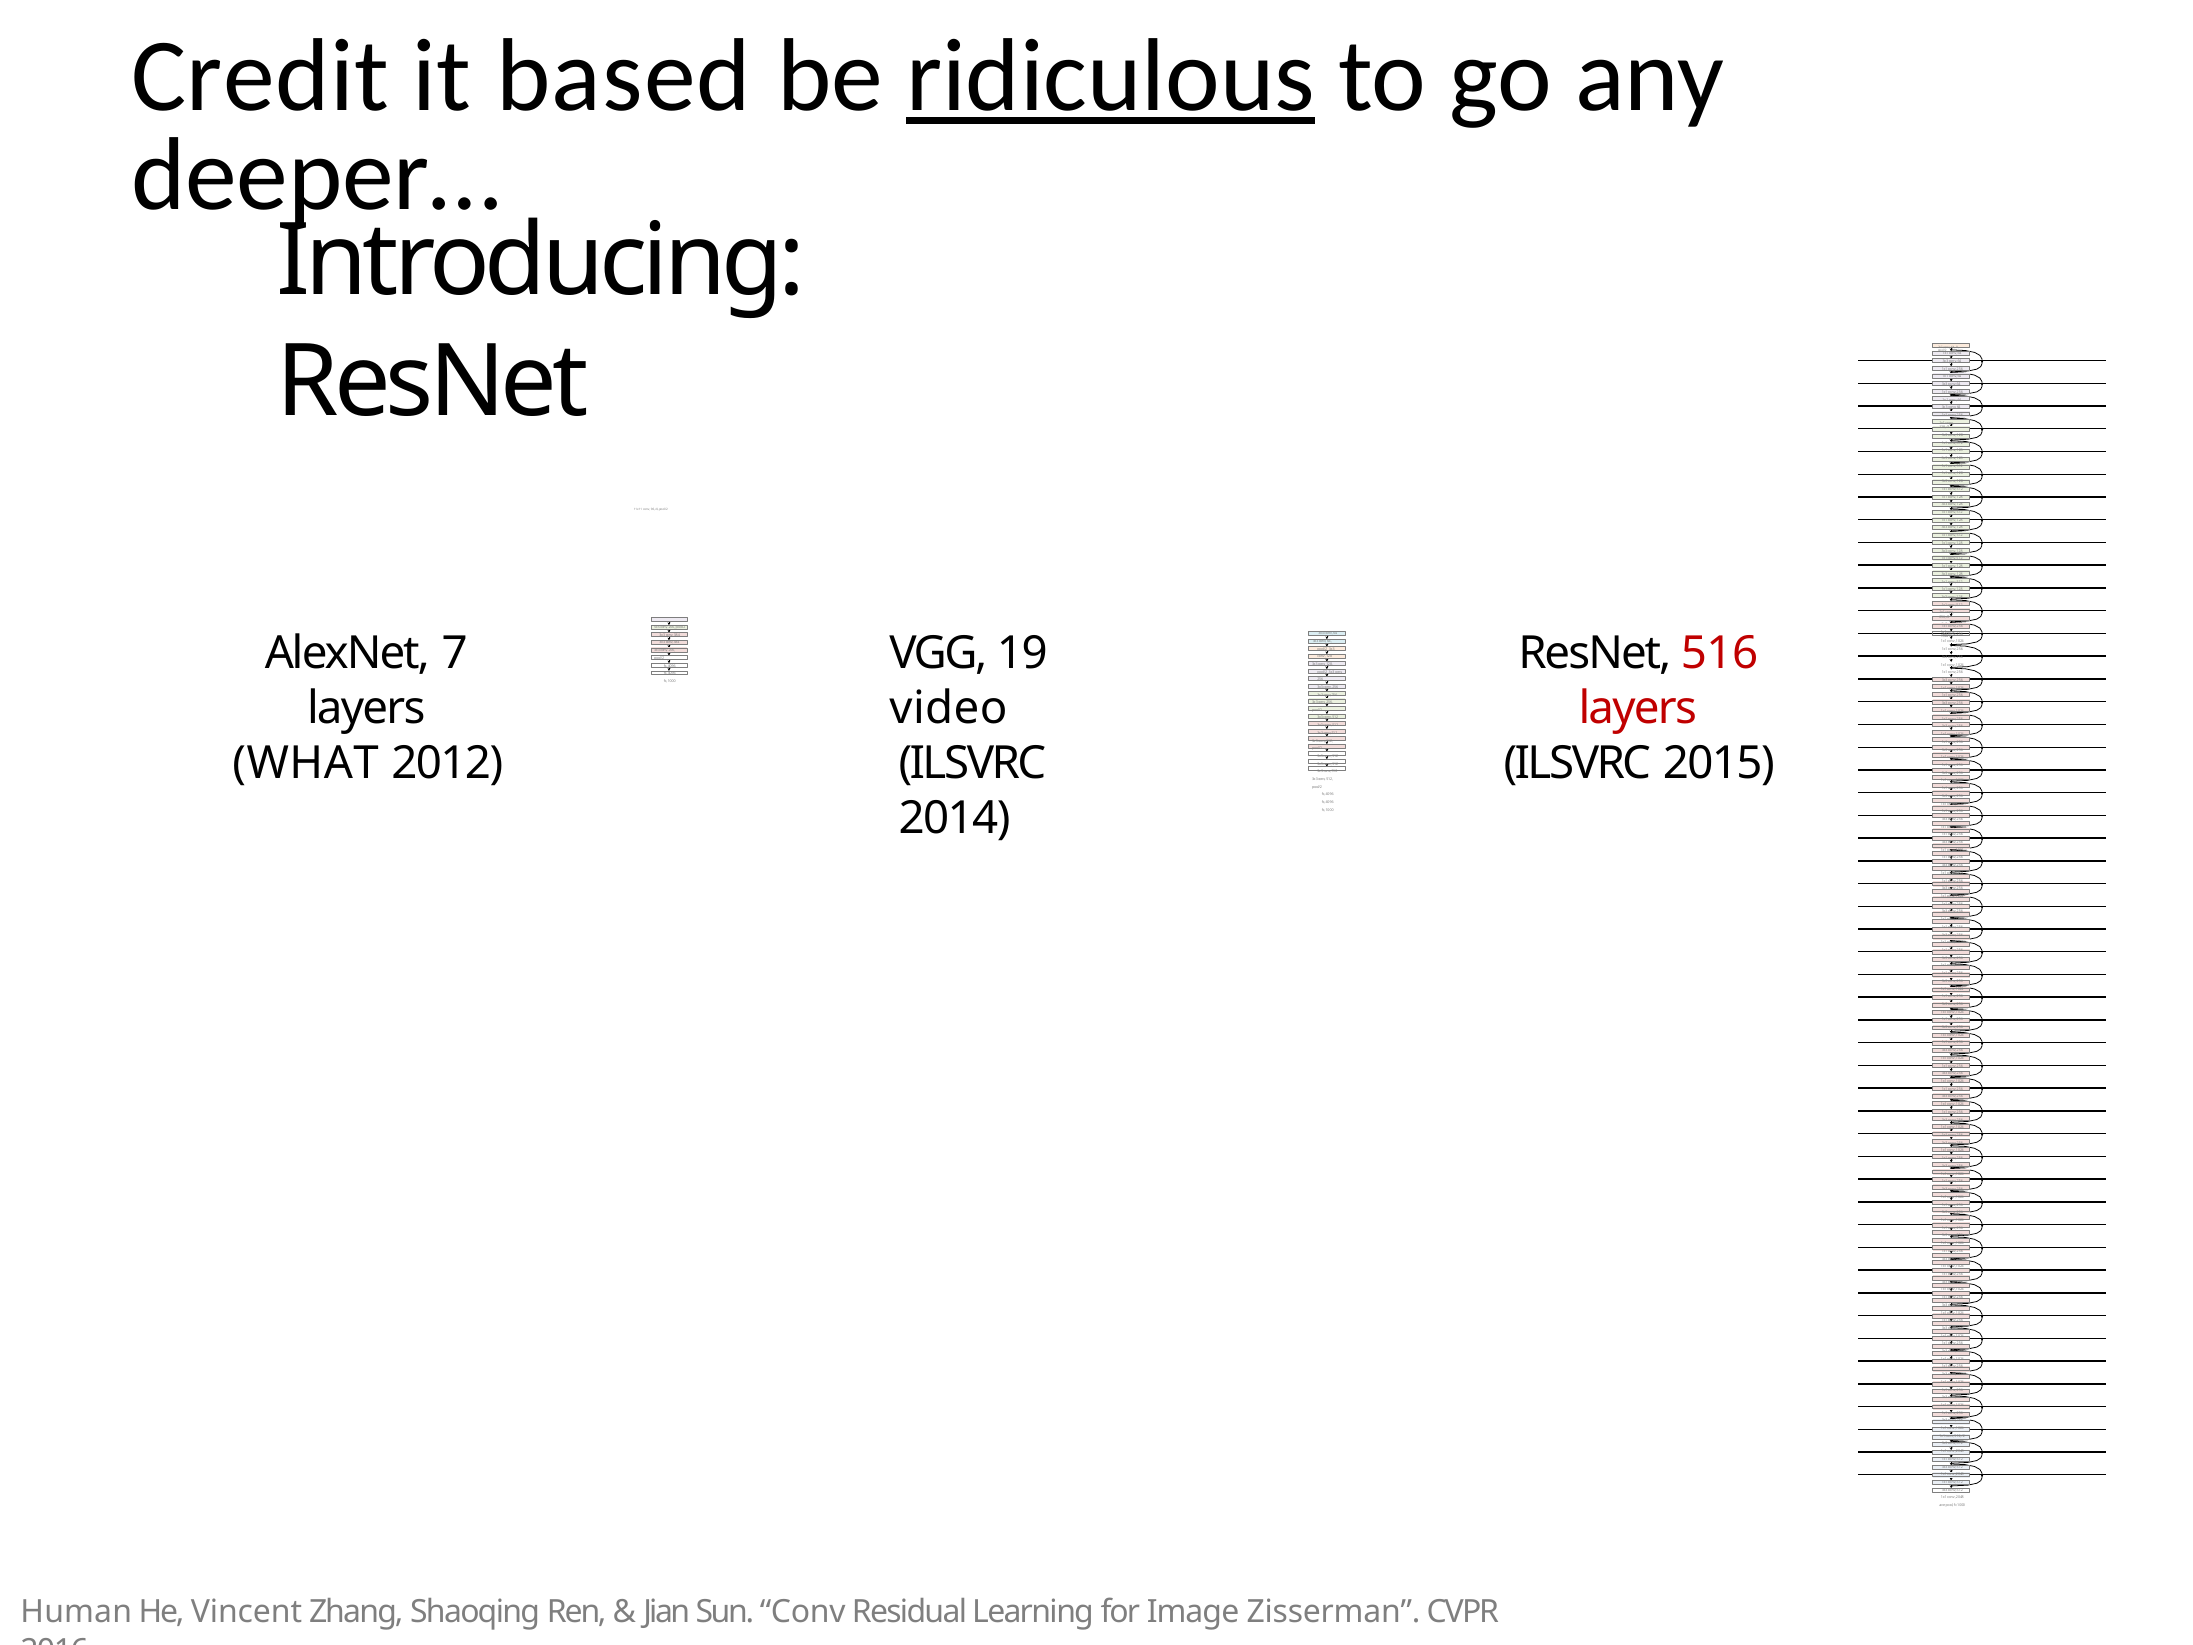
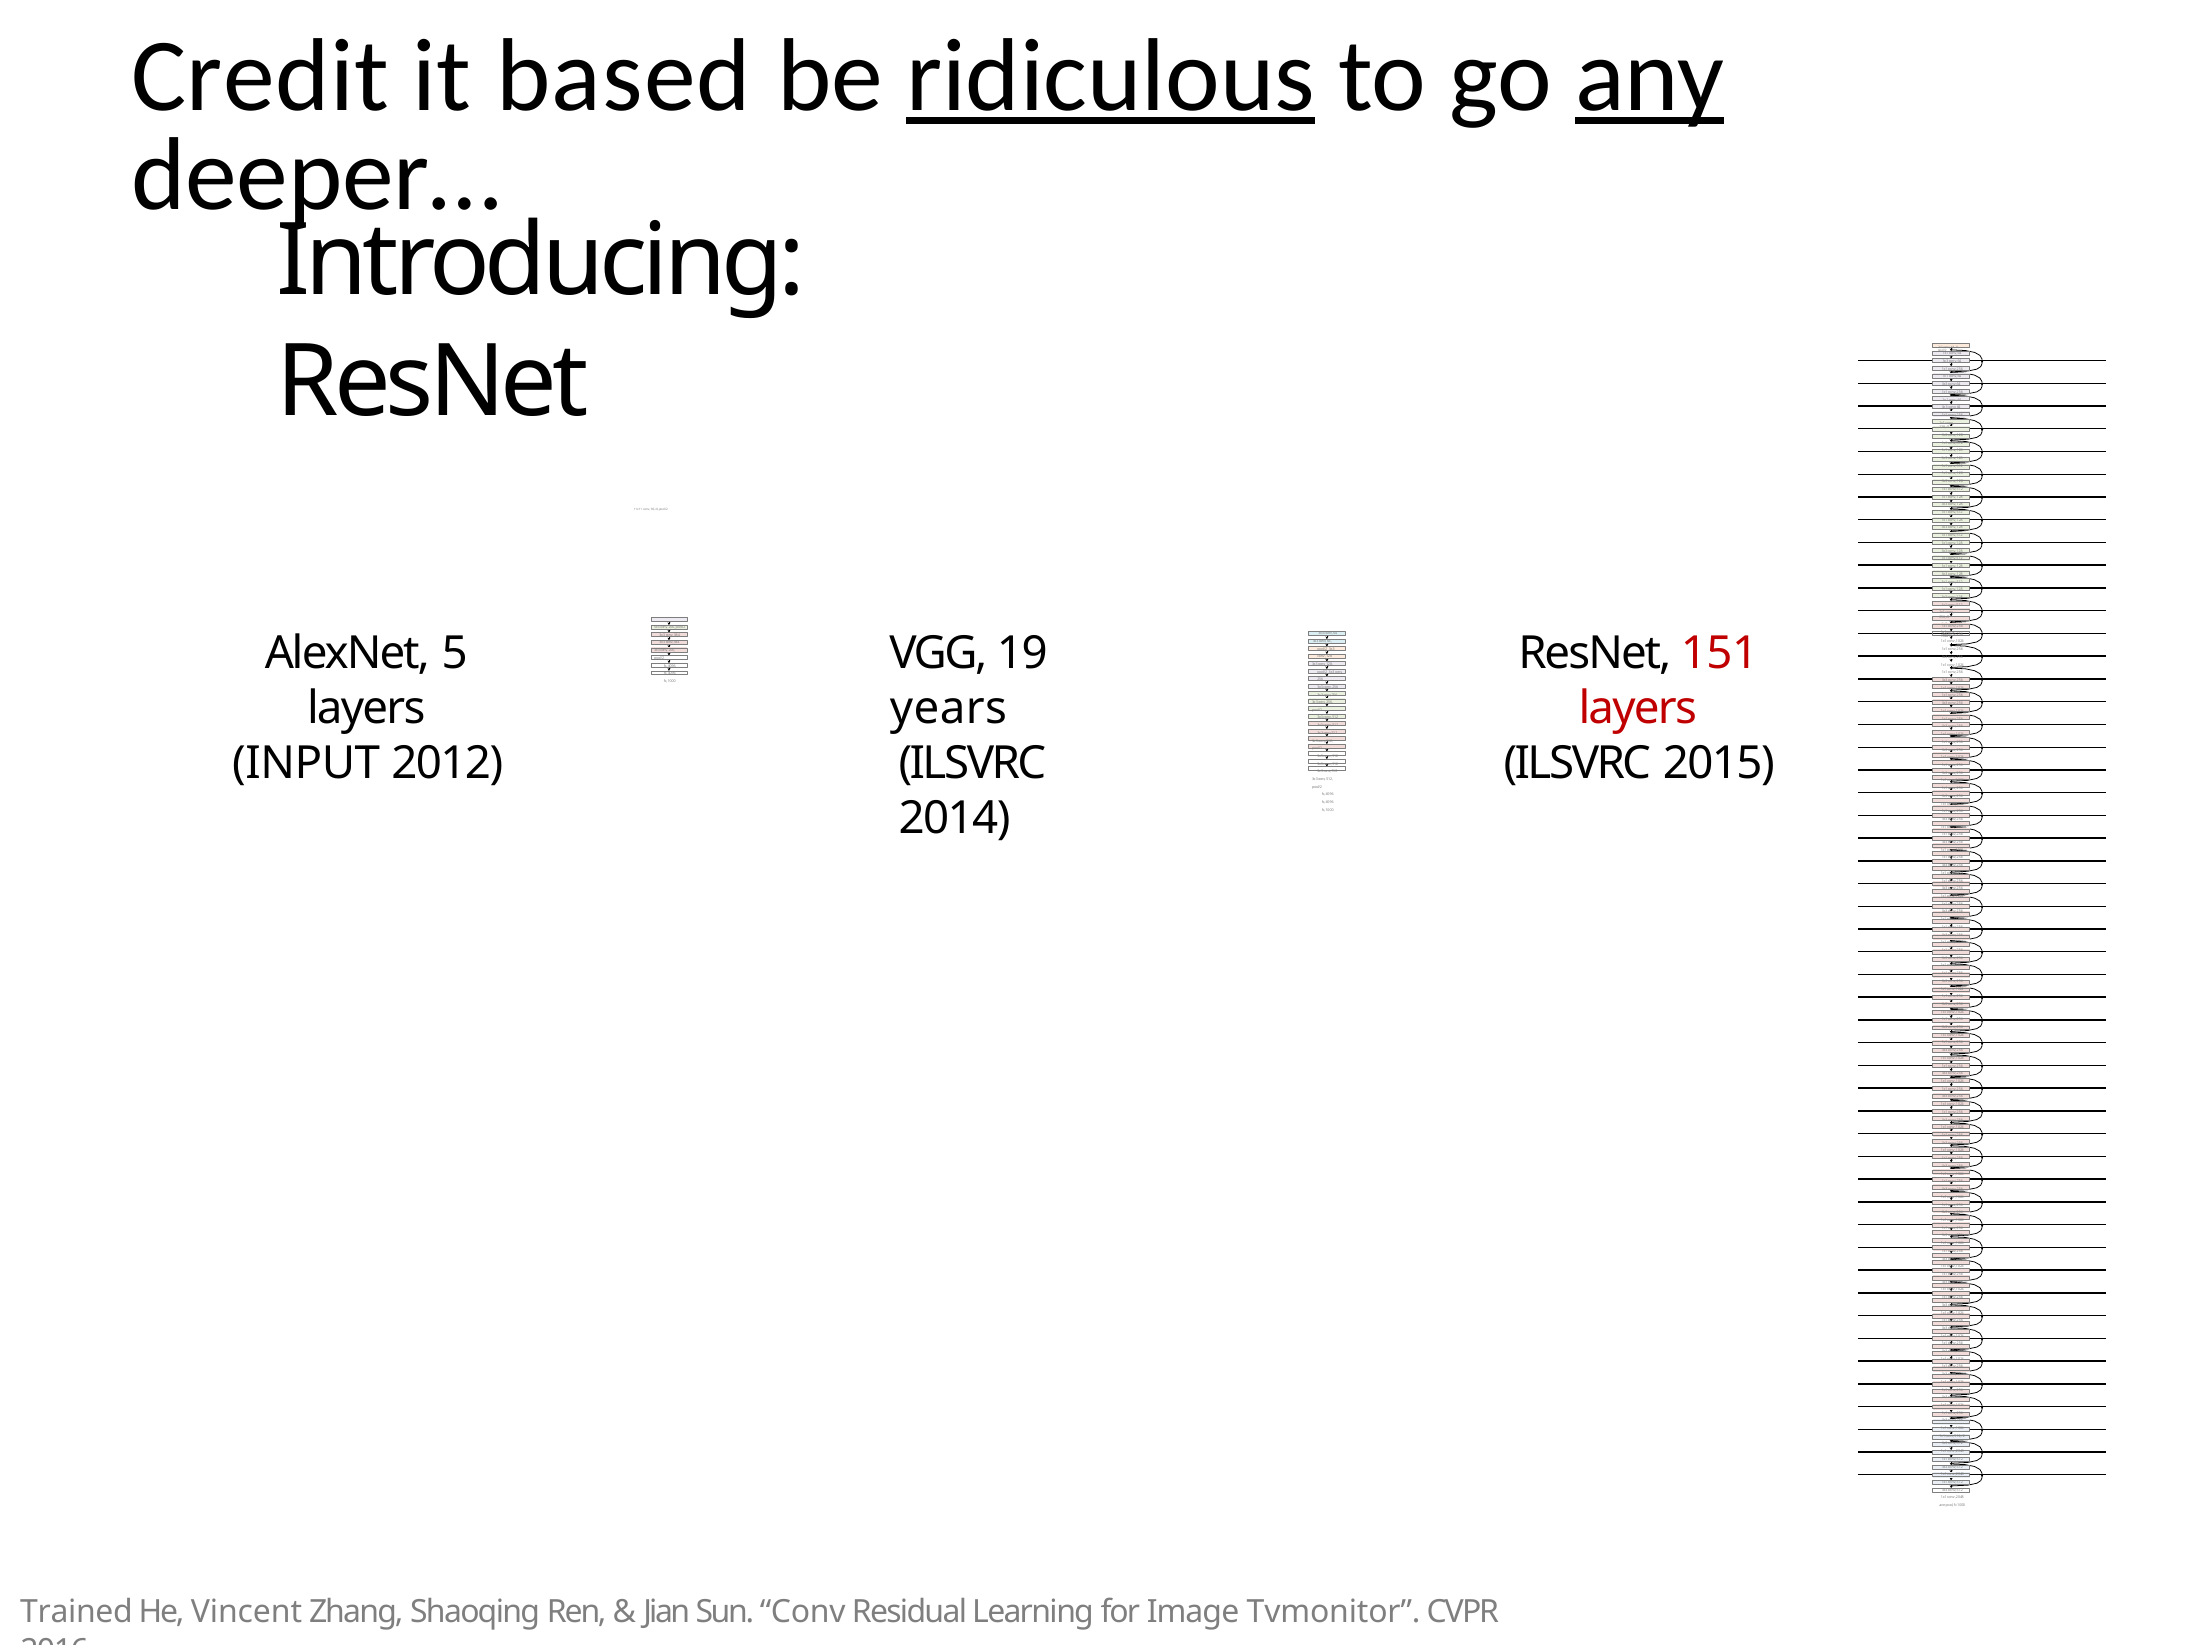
any underline: none -> present (1650, 76)
7: 7 -> 5 (455, 653)
516: 516 -> 151 (1720, 653)
video: video -> years (948, 708)
WHAT: WHAT -> INPUT (306, 763)
Human: Human -> Trained (76, 1612)
Zisserman: Zisserman -> Tvmonitor (1334, 1612)
